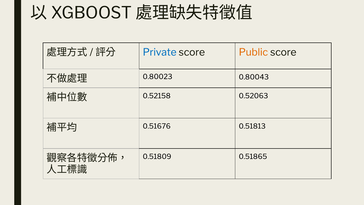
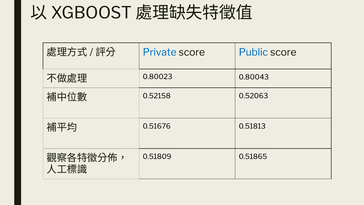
Public colour: orange -> blue (253, 52)
